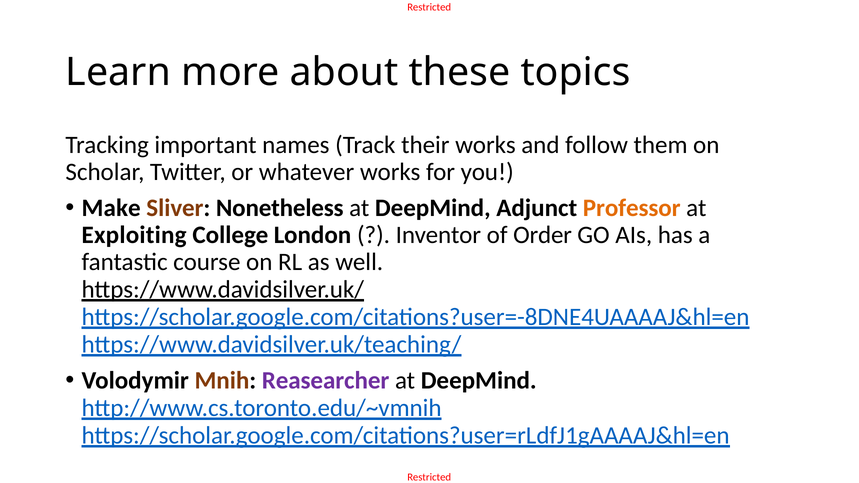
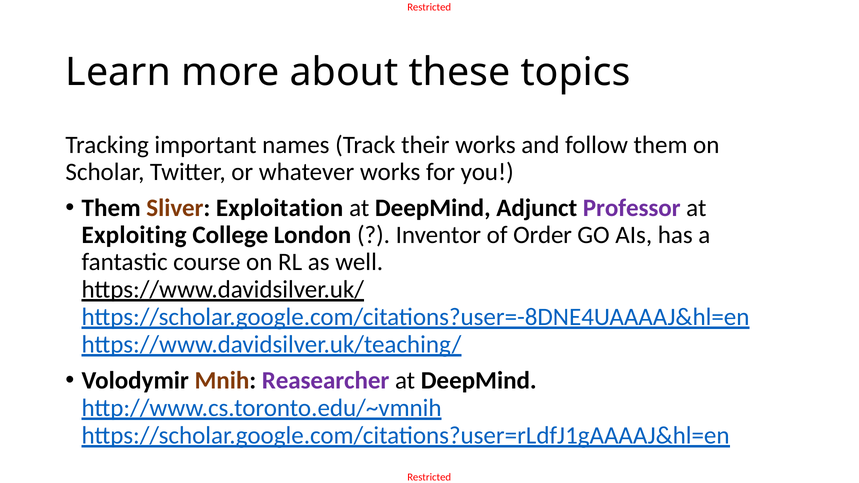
Make: Make -> Them (111, 208)
Nonetheless: Nonetheless -> Exploitation (280, 208)
Professor colour: orange -> purple (632, 208)
